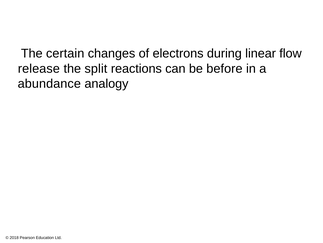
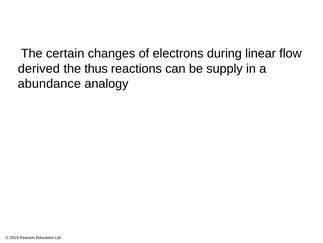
release: release -> derived (39, 68)
split: split -> thus (96, 68)
before: before -> supply (225, 68)
